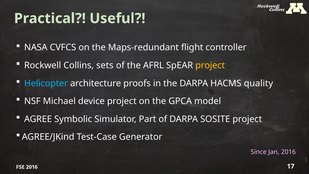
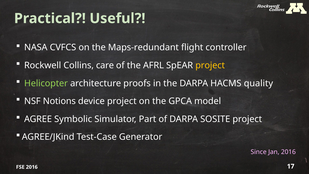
sets: sets -> care (105, 65)
Helicopter colour: light blue -> light green (46, 83)
Michael: Michael -> Notions (59, 101)
